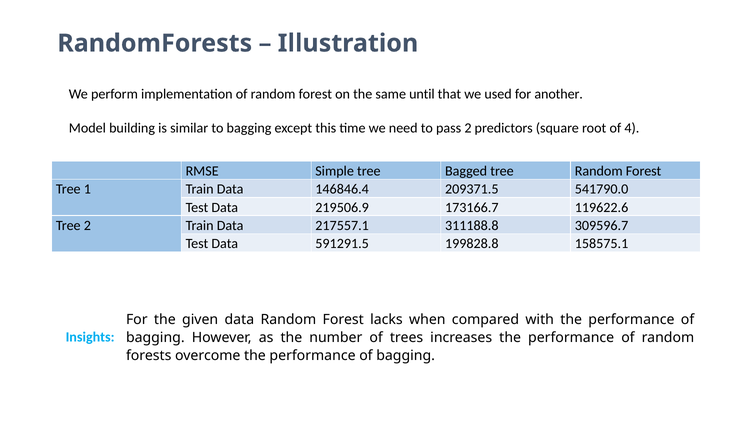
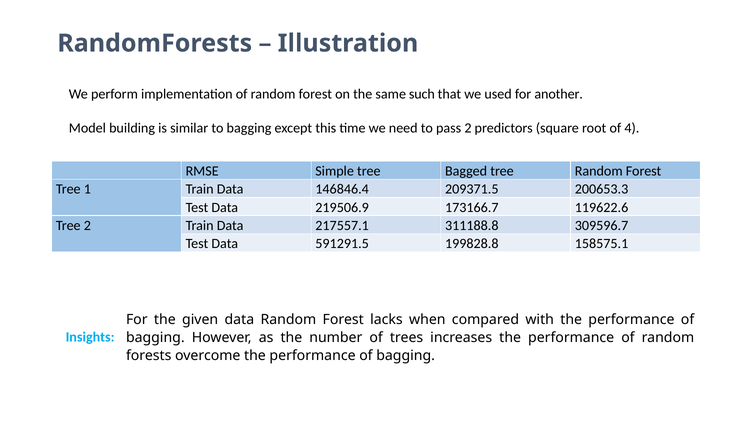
until: until -> such (422, 94)
541790.0: 541790.0 -> 200653.3 (602, 189)
